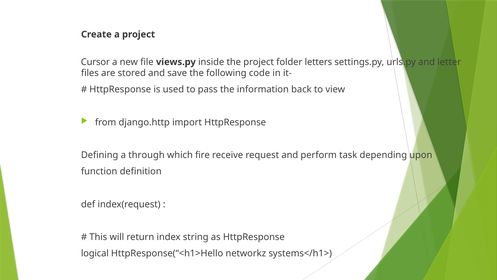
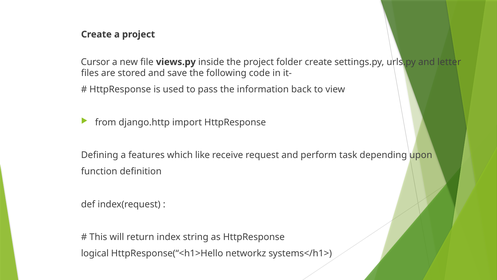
folder letters: letters -> create (318, 62)
through: through -> features (147, 155)
fire: fire -> like (203, 155)
